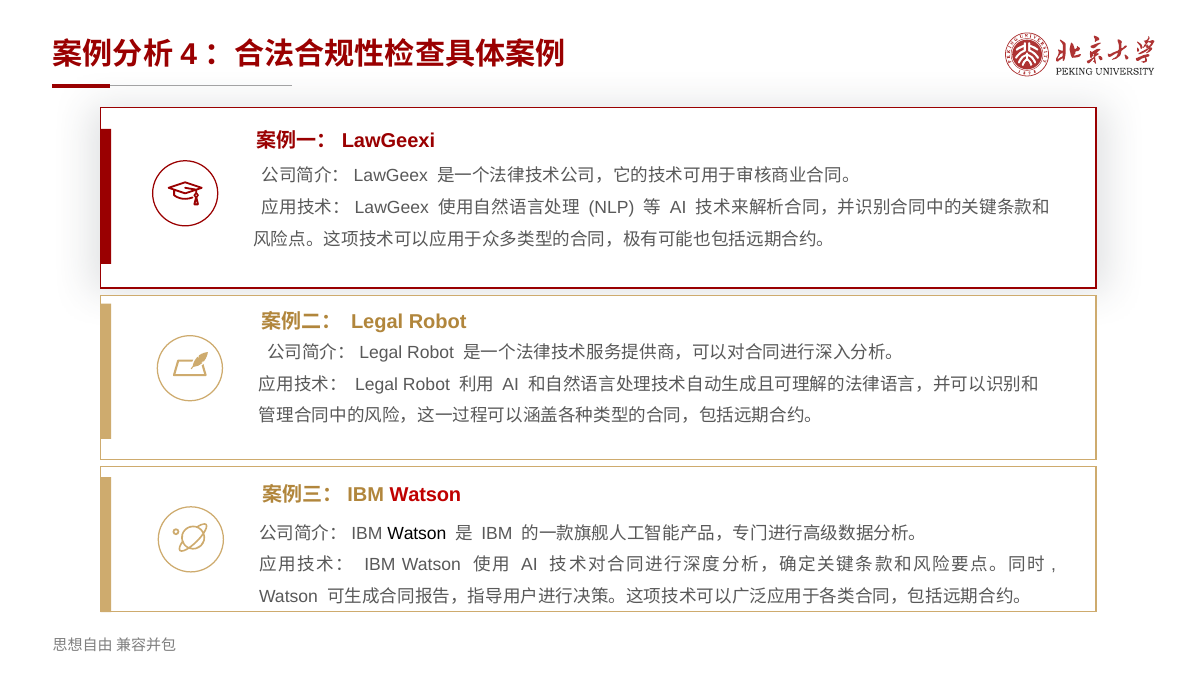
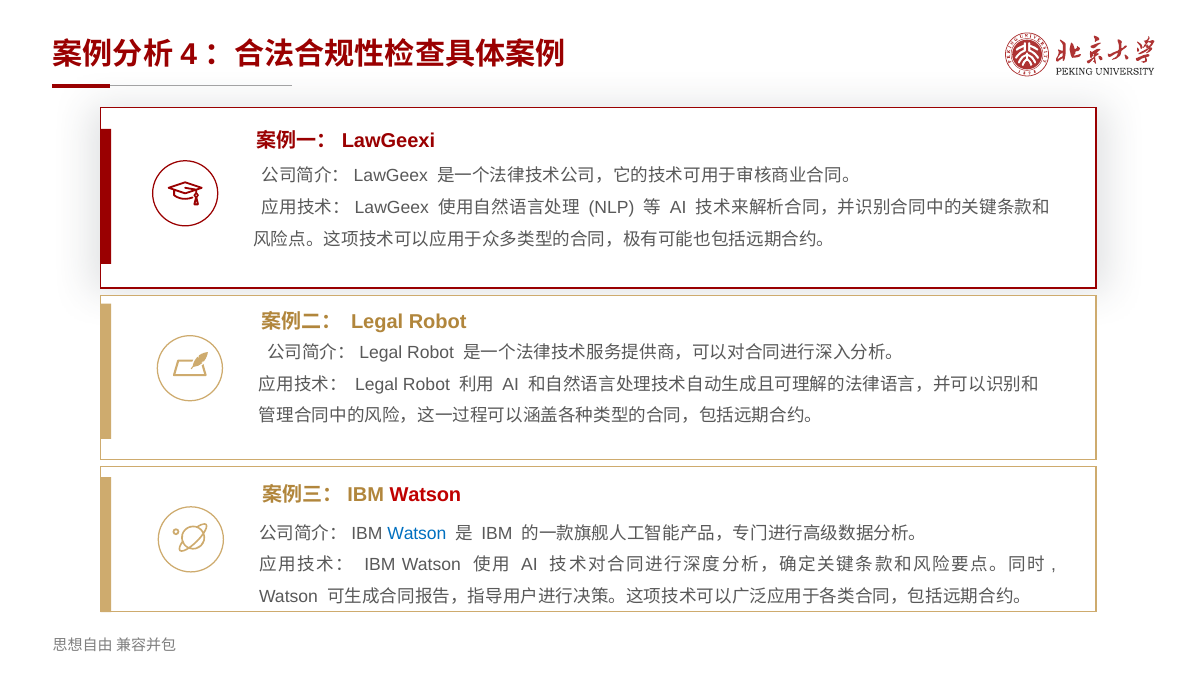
Watson colour: black -> blue (417, 534)
